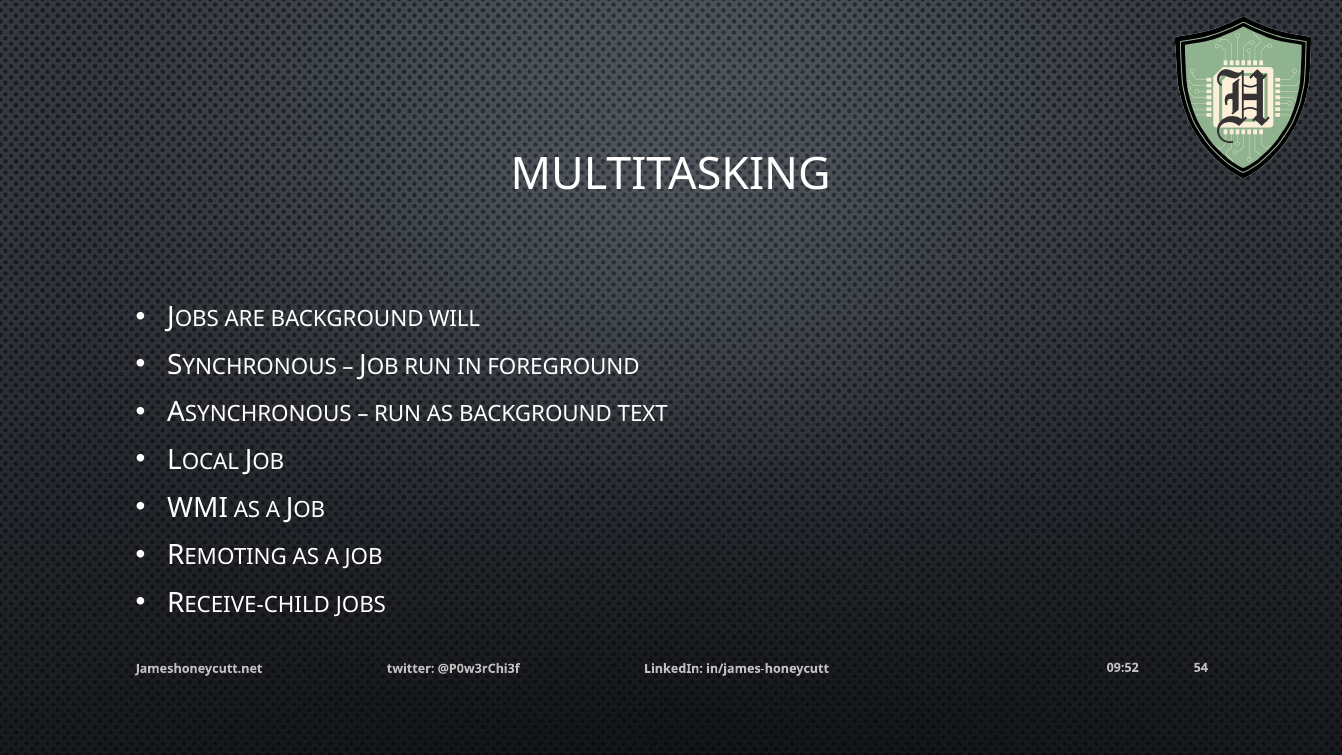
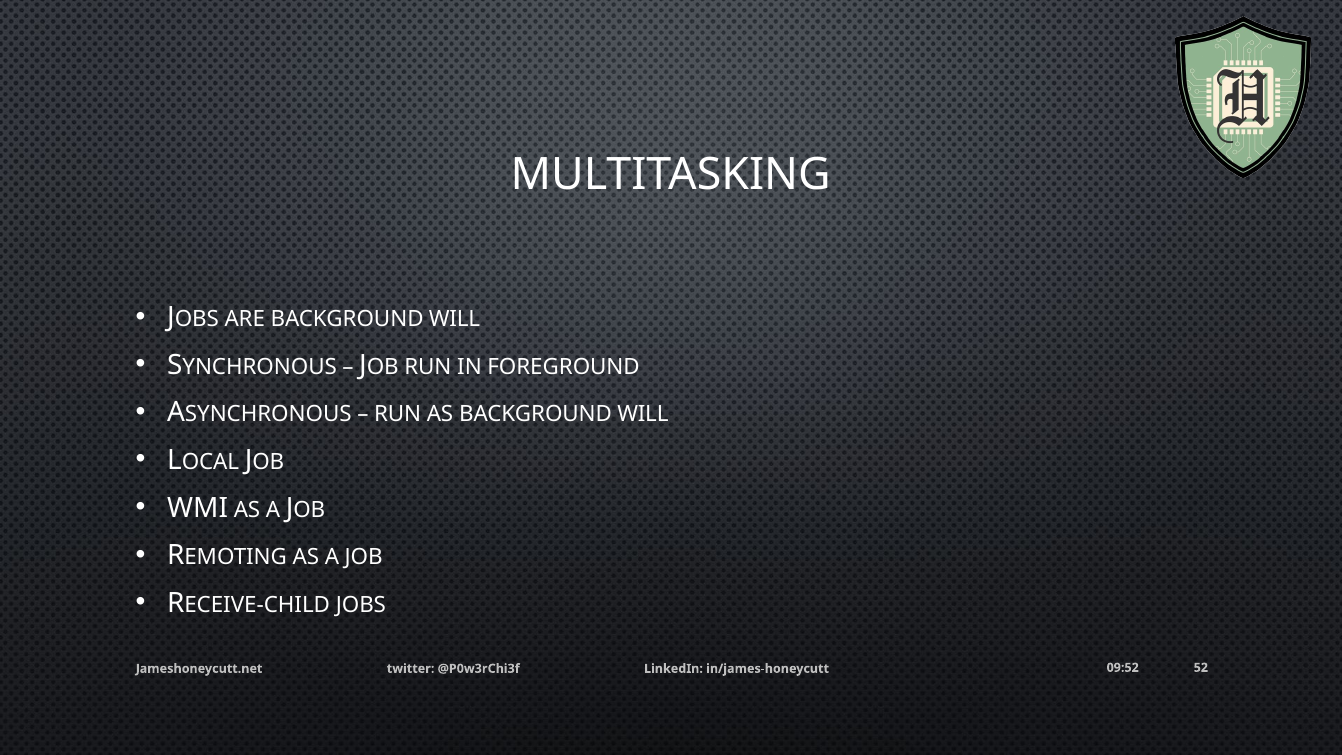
AS BACKGROUND TEXT: TEXT -> WILL (643, 414)
54: 54 -> 52 (1201, 667)
